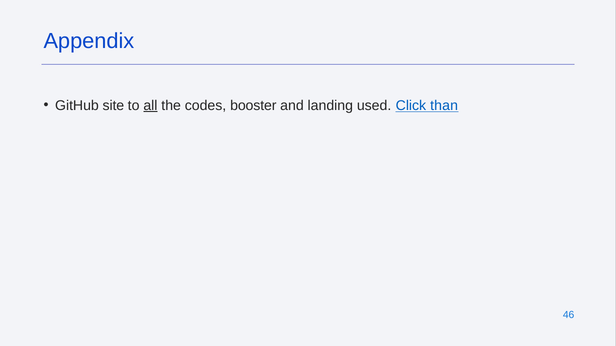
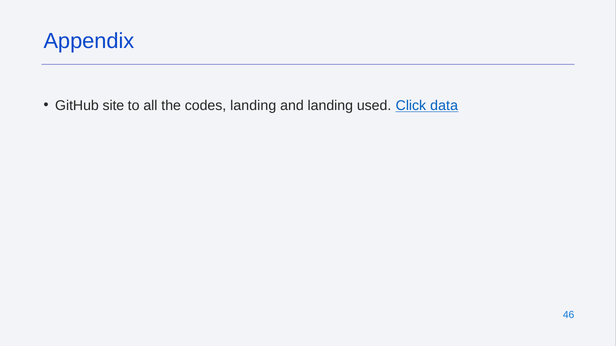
all underline: present -> none (150, 106)
codes booster: booster -> landing (253, 106)
than: than -> data (444, 106)
